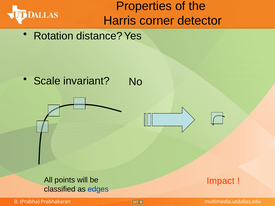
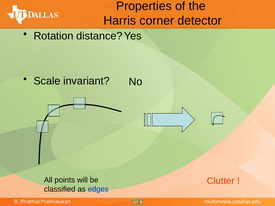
Impact: Impact -> Clutter (221, 181)
